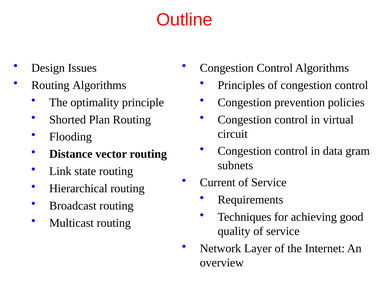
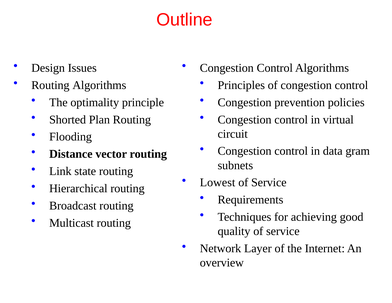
Current: Current -> Lowest (218, 183)
